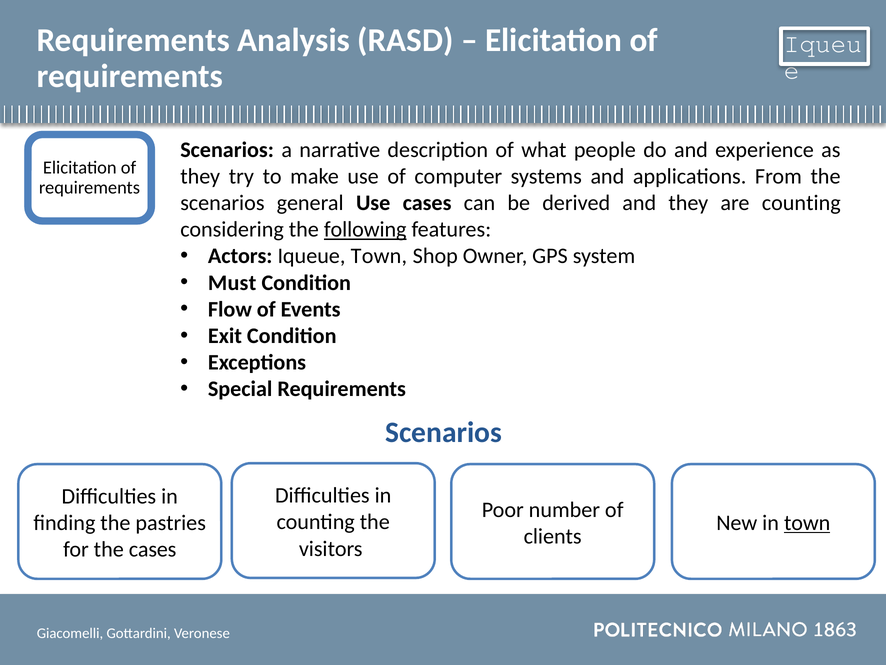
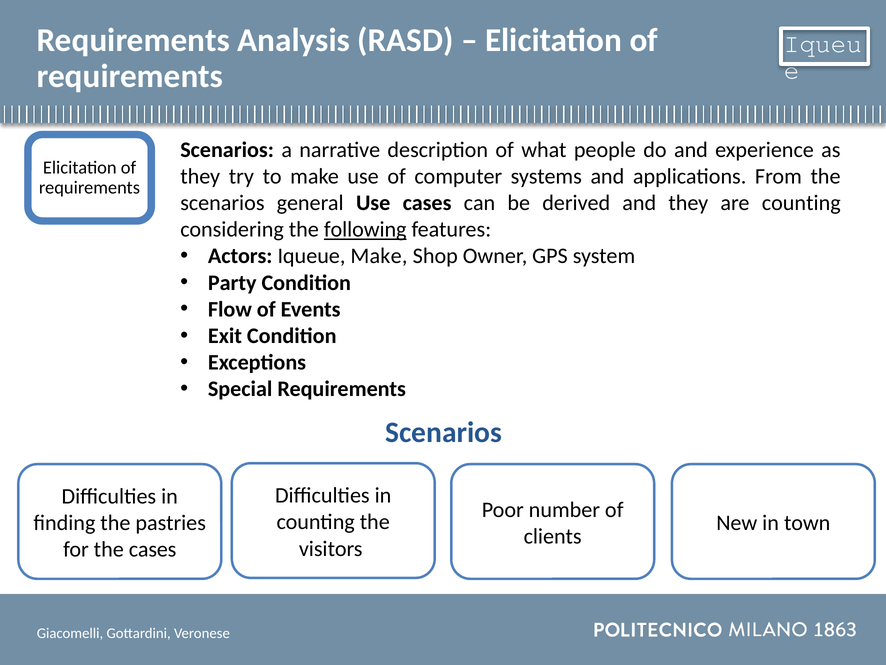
Iqueue Town: Town -> Make (379, 256)
Must: Must -> Party (232, 283)
town underline: present -> none (807, 523)
